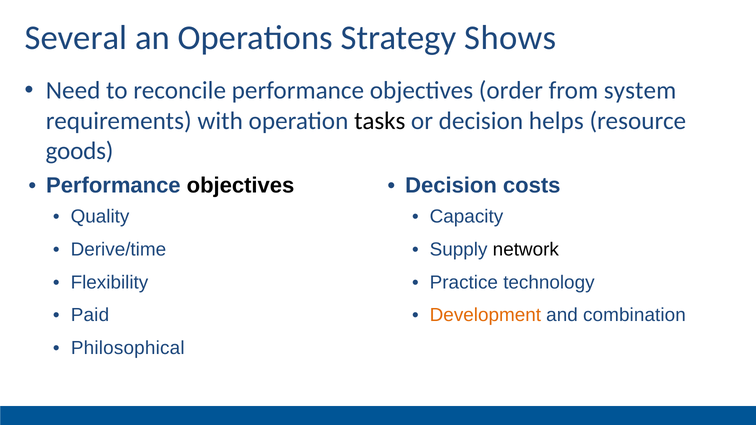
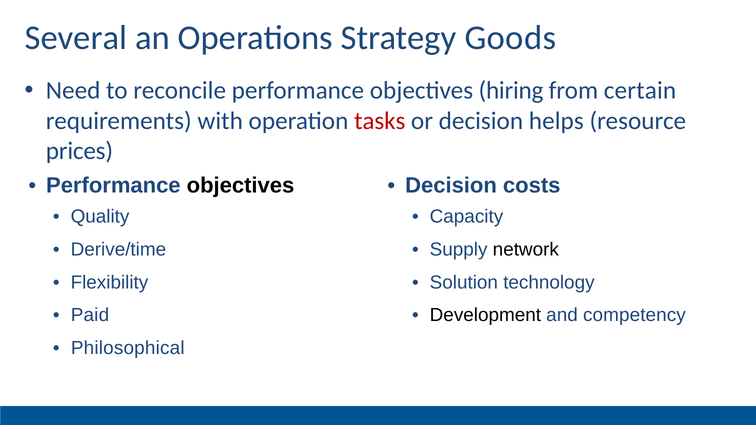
Shows: Shows -> Goods (510, 38)
order: order -> hiring (511, 91)
system: system -> certain (640, 91)
tasks colour: black -> red (380, 121)
goods: goods -> prices (79, 151)
Practice: Practice -> Solution (464, 283)
Development colour: orange -> black (485, 315)
combination: combination -> competency (634, 315)
